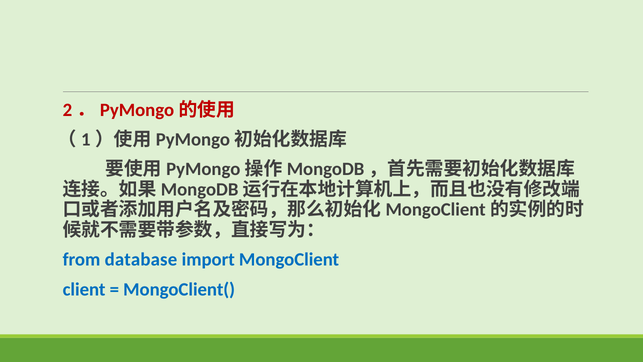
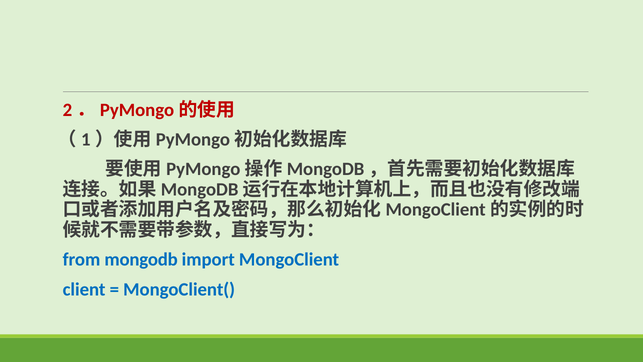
database: database -> mongodb (141, 259)
